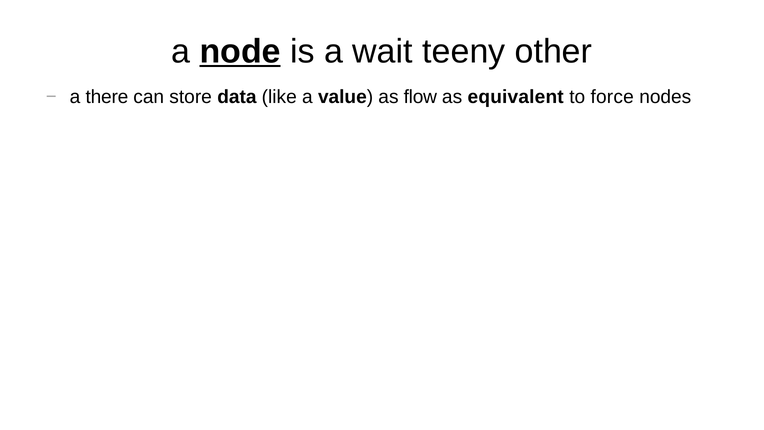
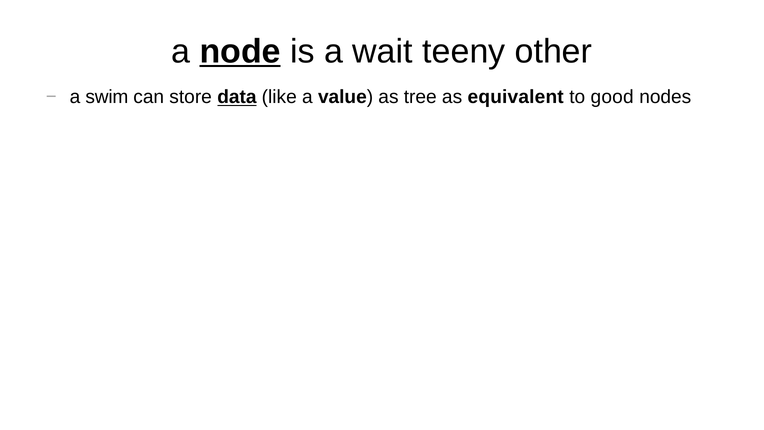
there: there -> swim (107, 97)
data underline: none -> present (237, 97)
flow: flow -> tree (420, 97)
force: force -> good (612, 97)
